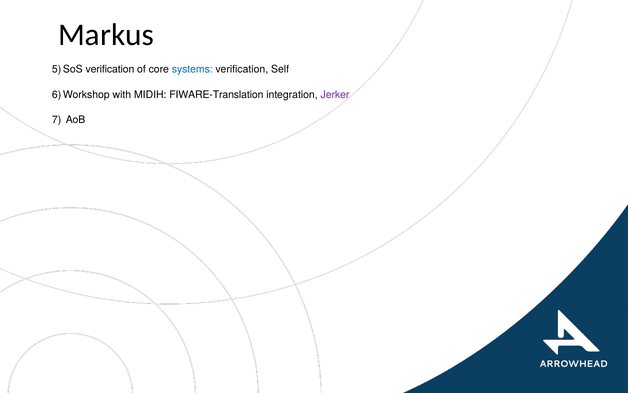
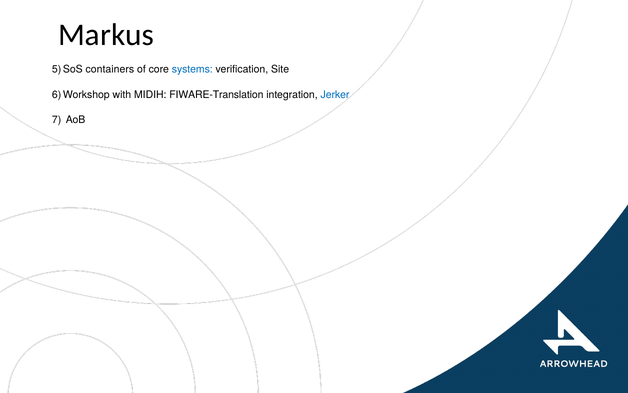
verification: verification -> containers (110, 69)
Self: Self -> Site (280, 69)
Jerker colour: purple -> blue (335, 95)
